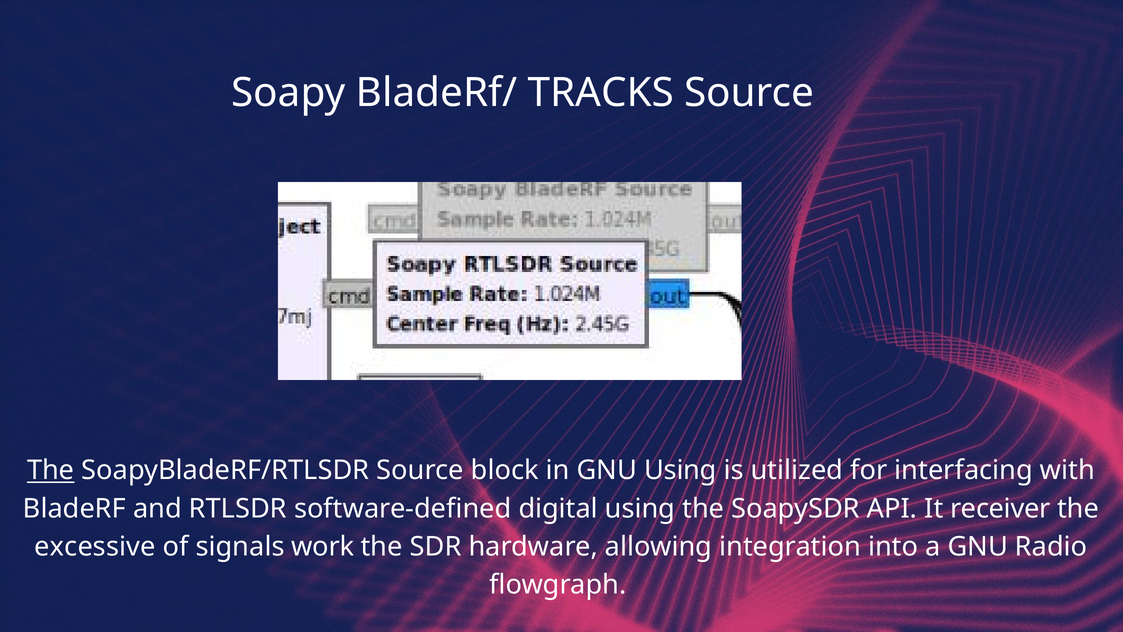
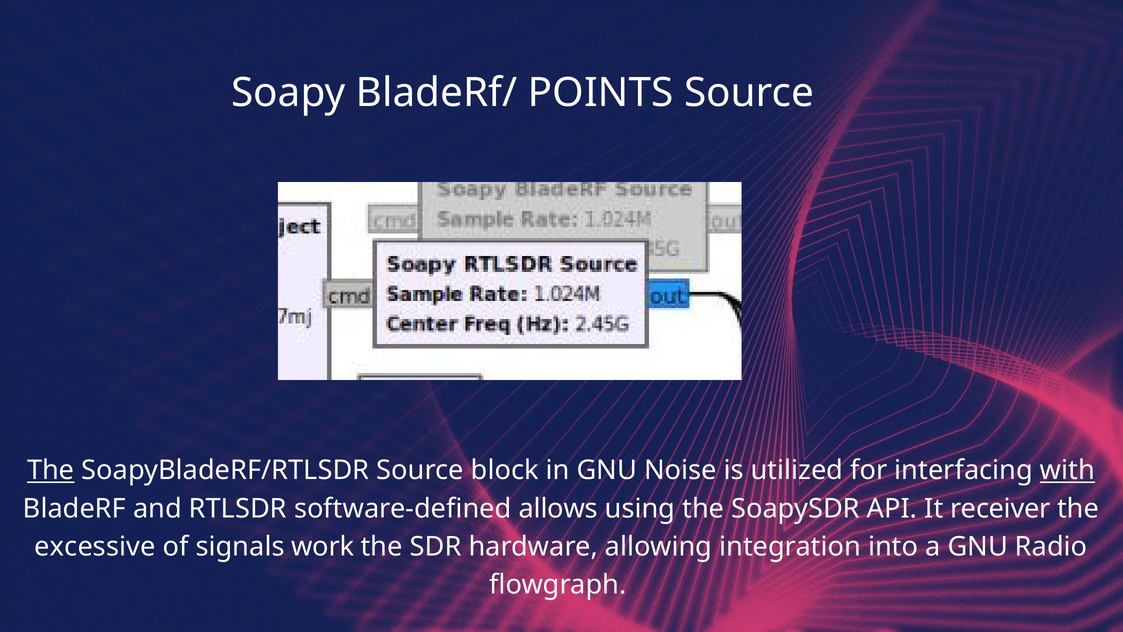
TRACKS: TRACKS -> POINTS (601, 93)
GNU Using: Using -> Noise (680, 470)
with underline: none -> present (1068, 470)
digital: digital -> allows (558, 508)
